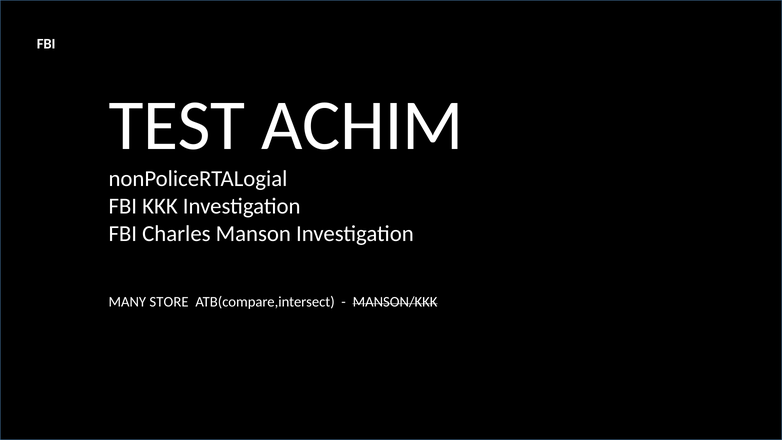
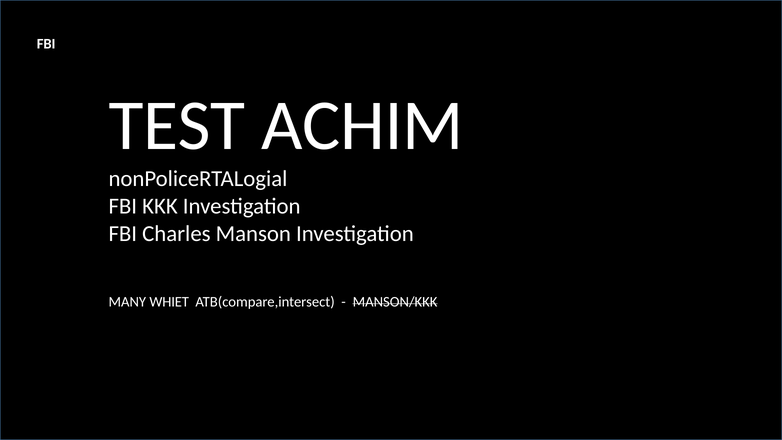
STORE: STORE -> WHIET (169, 302)
